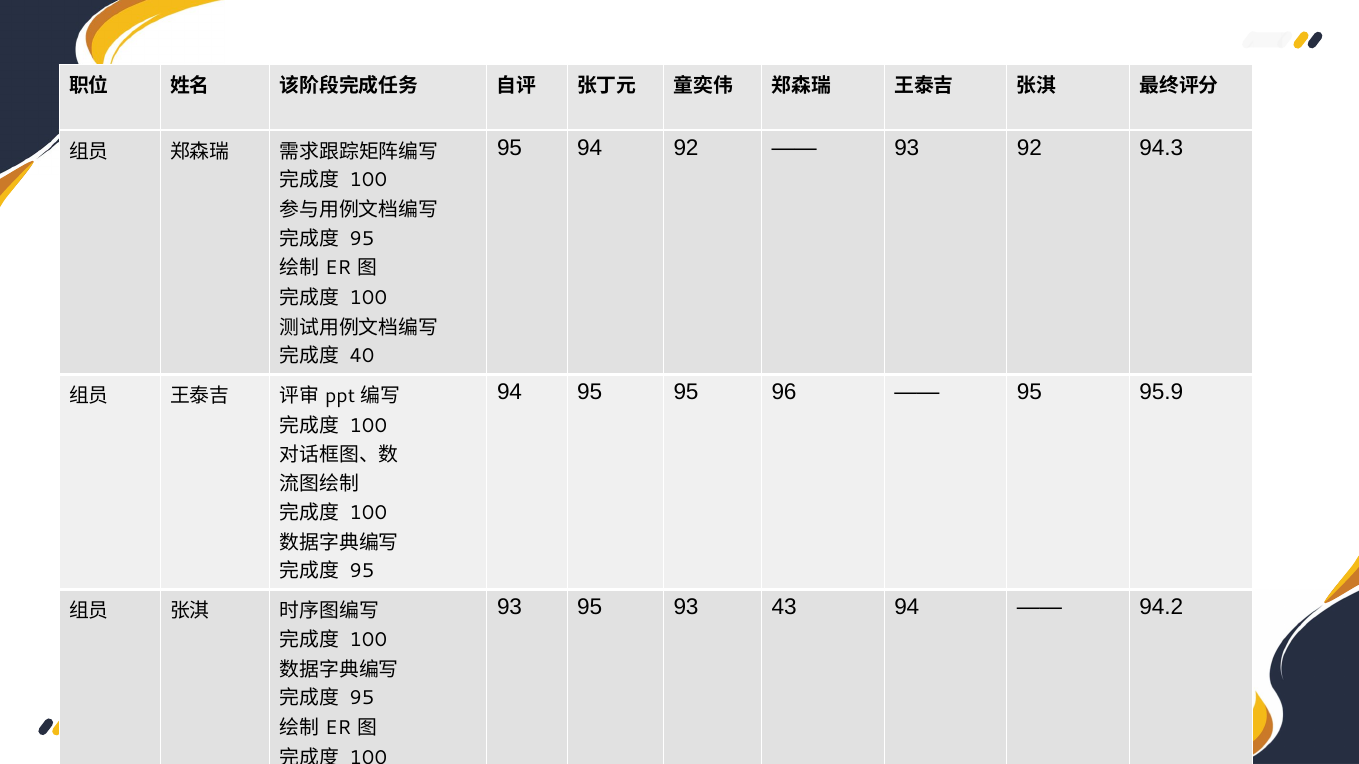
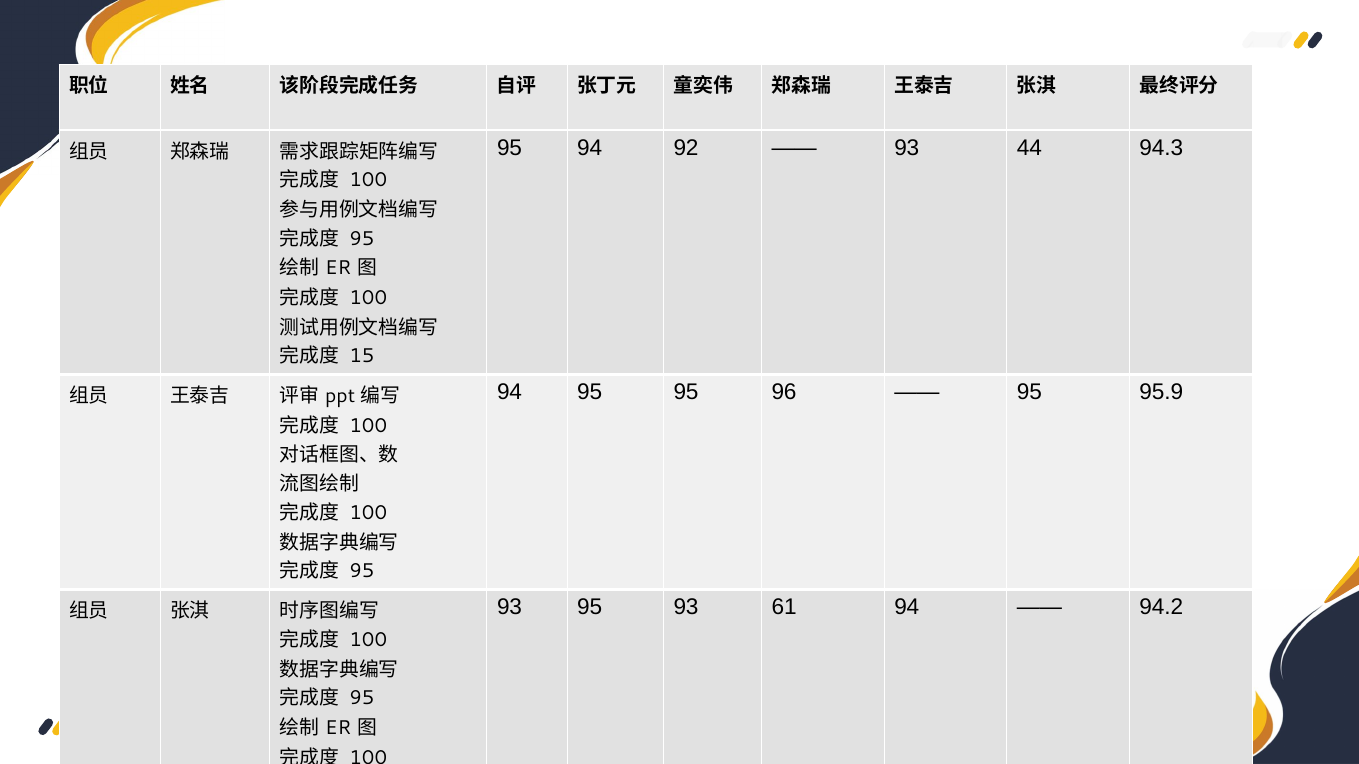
93 92: 92 -> 44 (1029, 148)
40: 40 -> 15 (362, 357)
43: 43 -> 61 (784, 608)
